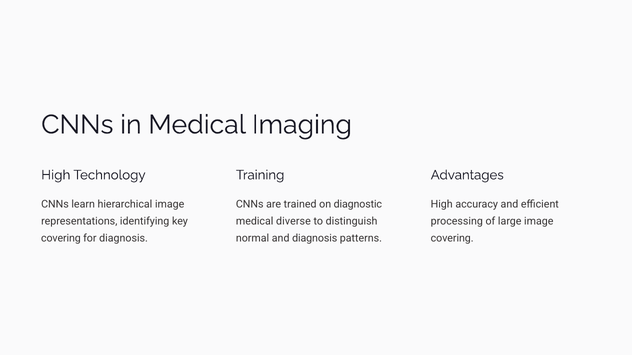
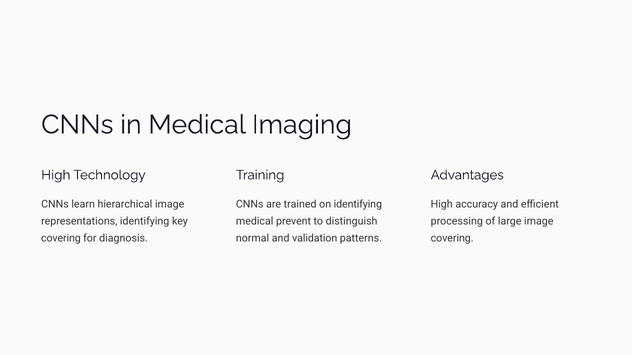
on diagnostic: diagnostic -> identifying (358, 204)
diverse: diverse -> prevent (294, 221)
and diagnosis: diagnosis -> validation (315, 238)
